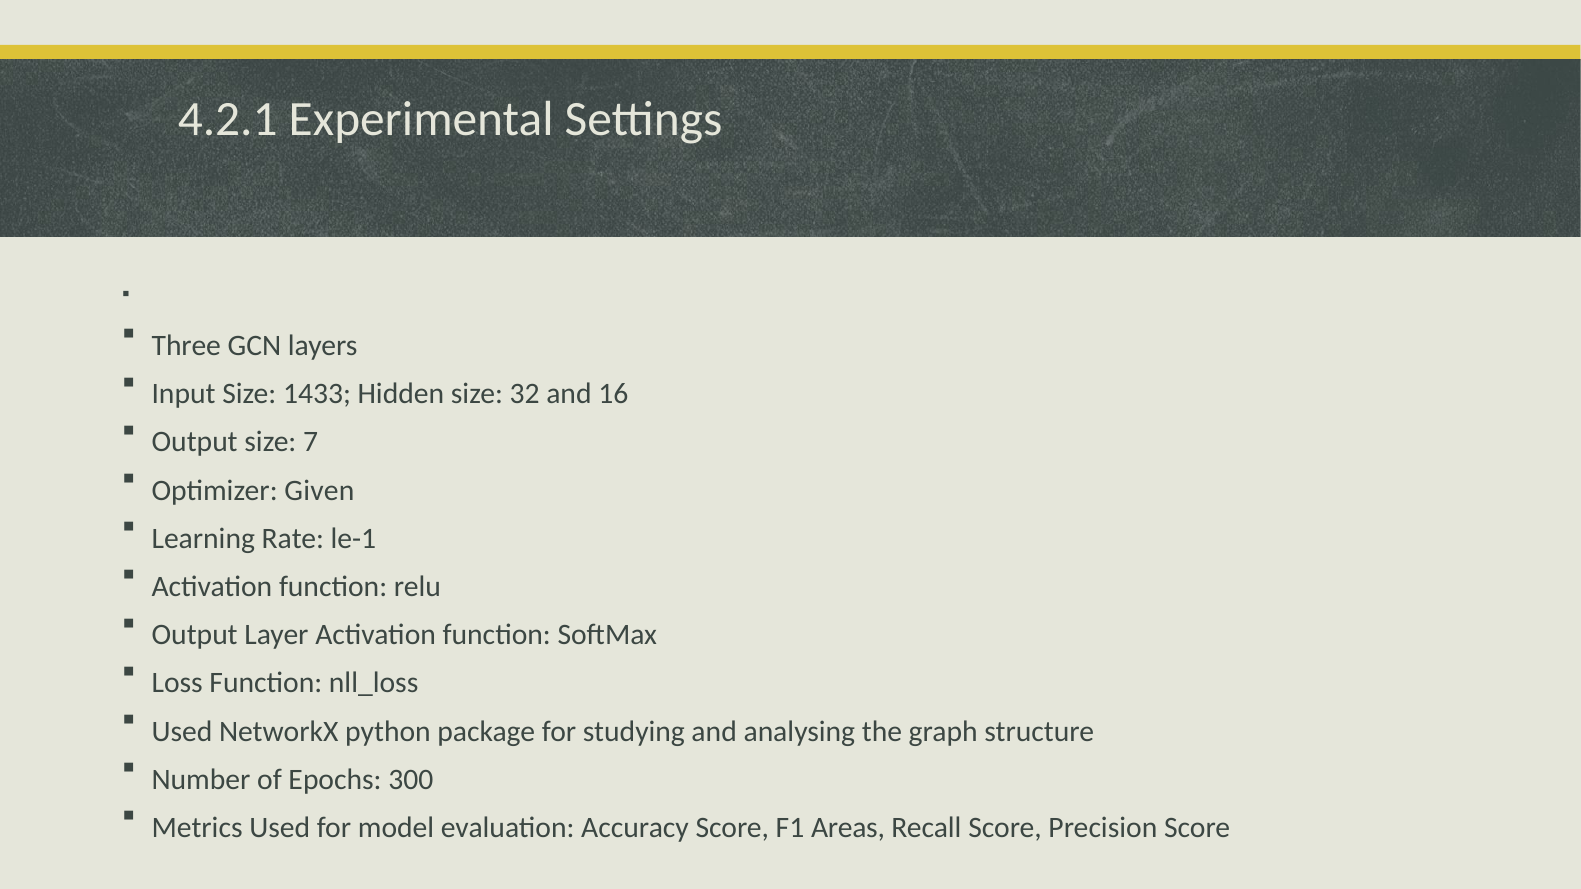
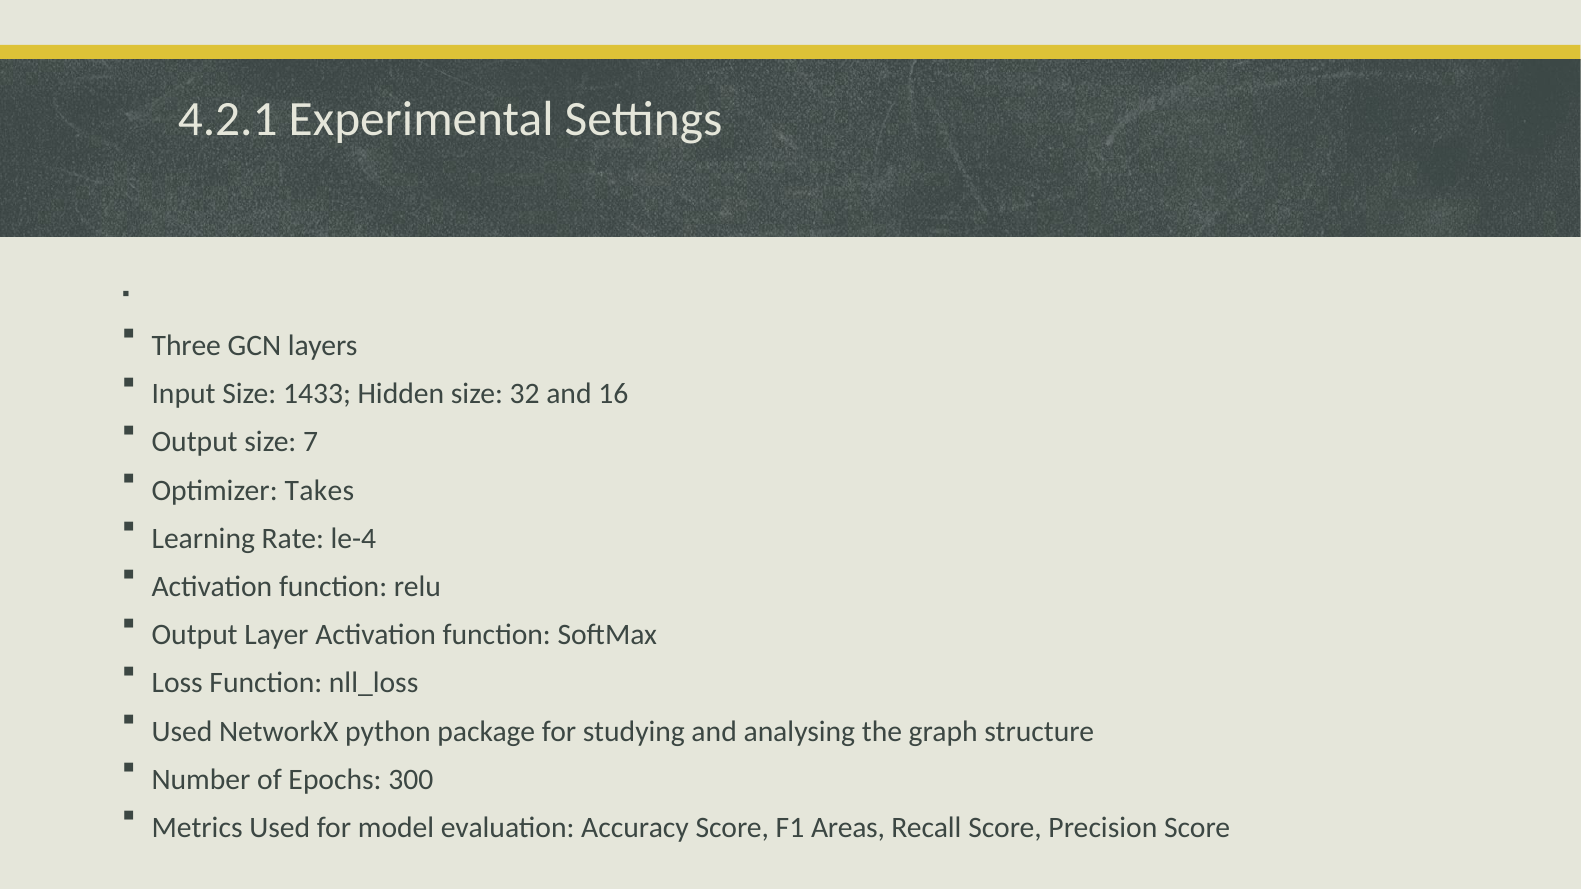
Given: Given -> Takes (319, 491)
le-1: le-1 -> le-4 (353, 539)
